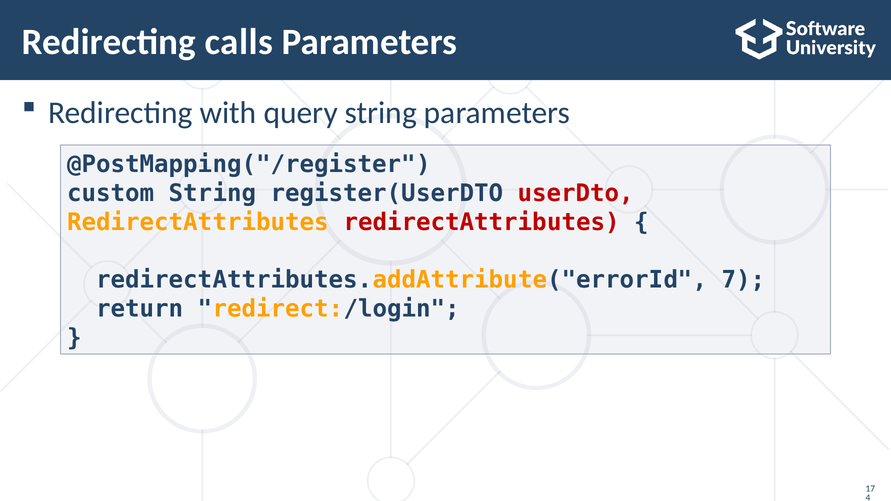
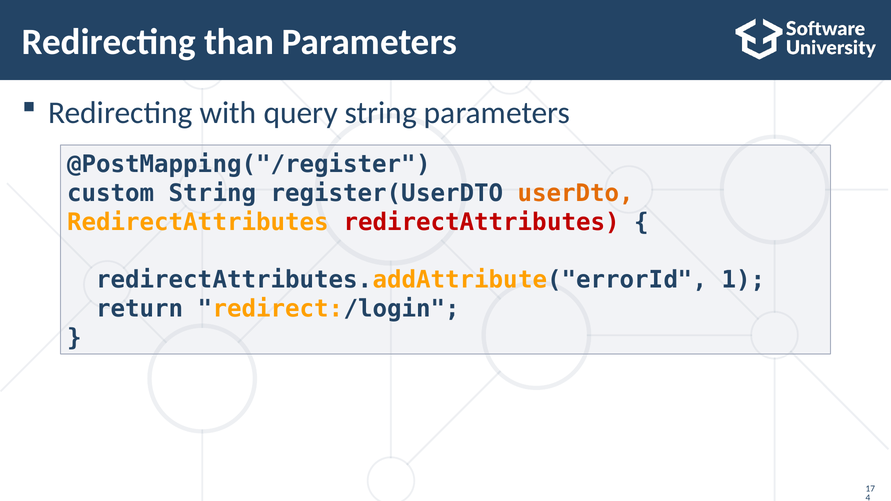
calls: calls -> than (239, 42)
userDto colour: red -> orange (576, 193)
7: 7 -> 1 (743, 280)
